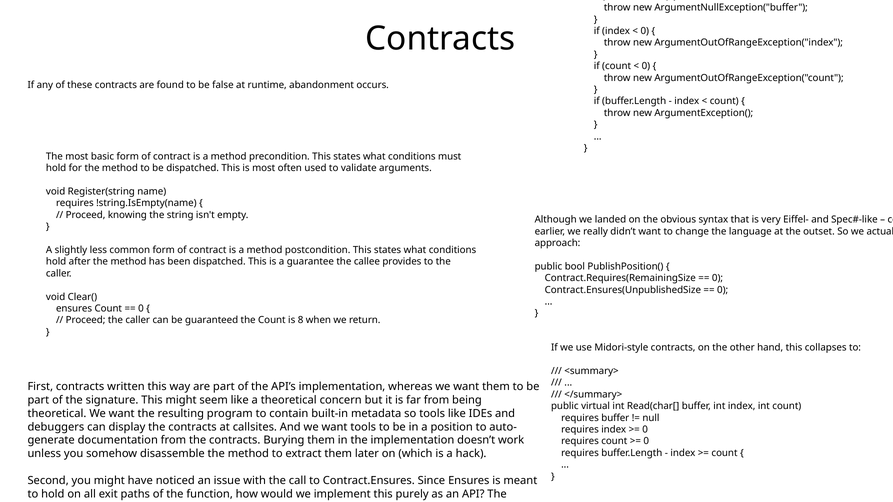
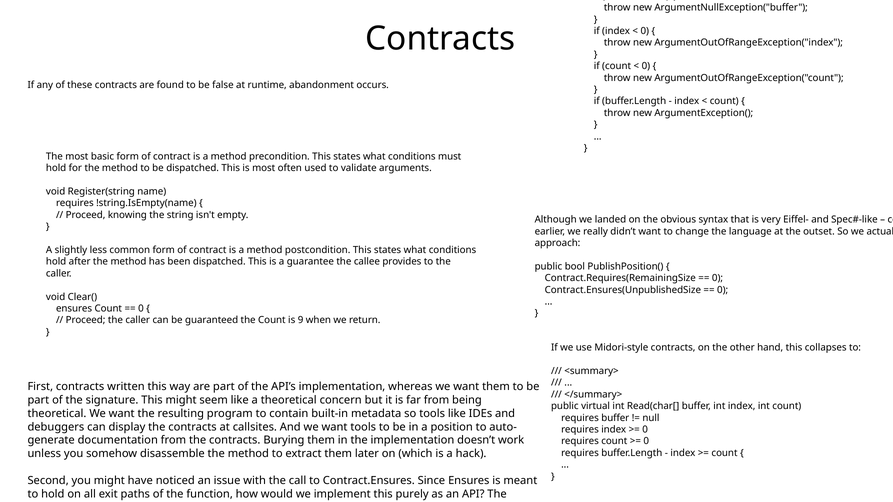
8: 8 -> 9 (301, 320)
